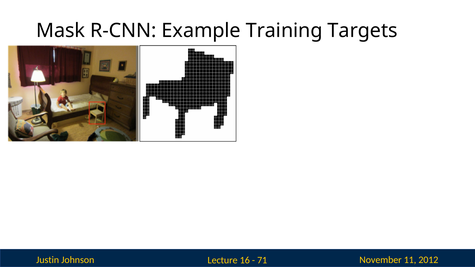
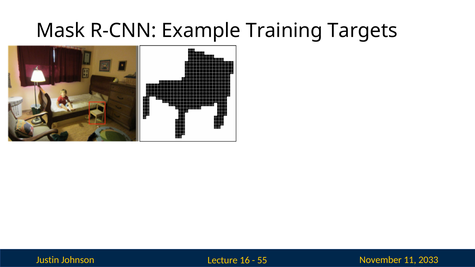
2012: 2012 -> 2033 (428, 260)
71: 71 -> 55 (262, 260)
